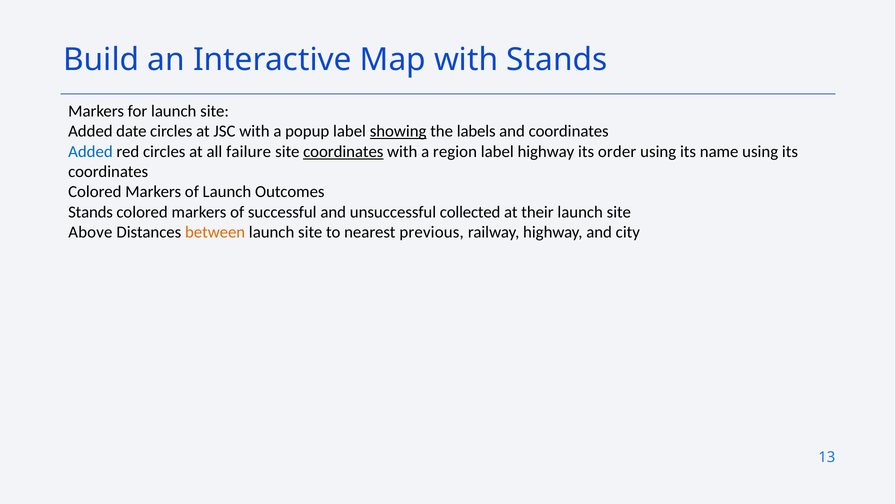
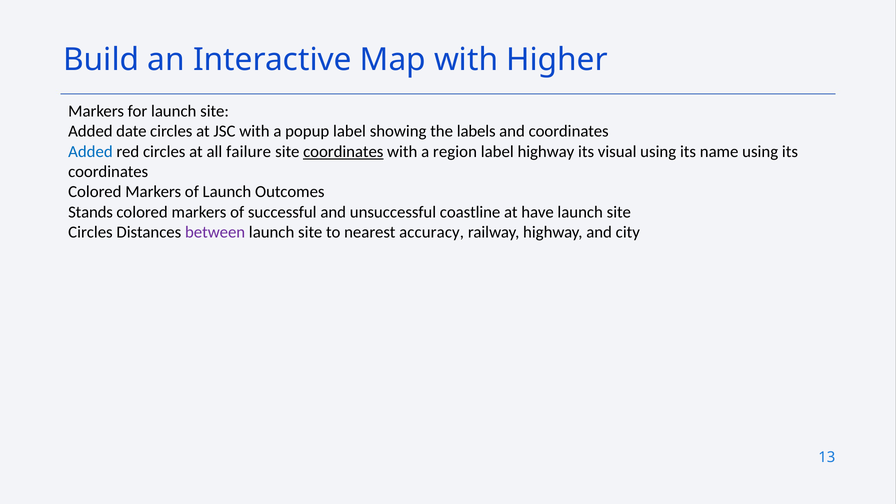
with Stands: Stands -> Higher (557, 60)
showing underline: present -> none (398, 131)
order: order -> visual (617, 152)
collected: collected -> coastline (470, 212)
their: their -> have (538, 212)
Above: Above -> Circles (90, 232)
between colour: orange -> purple (215, 232)
previous: previous -> accuracy (432, 232)
